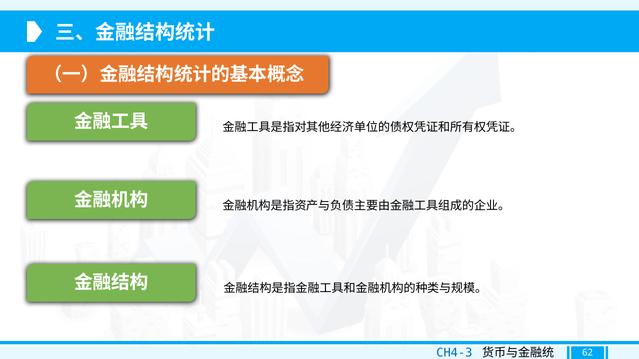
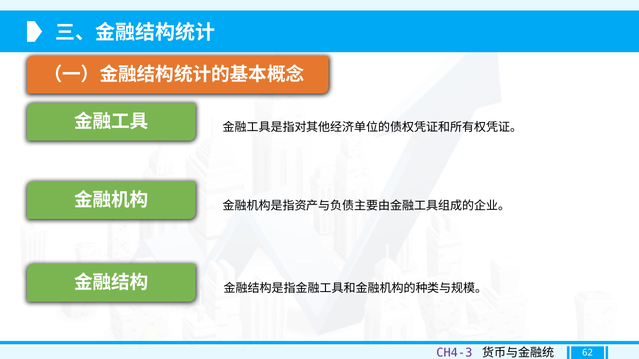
CH4-3 colour: blue -> purple (454, 353)
